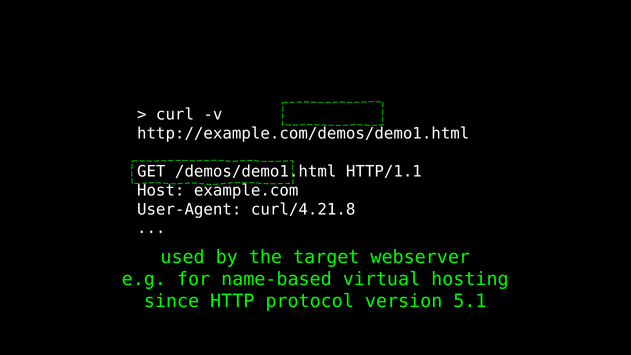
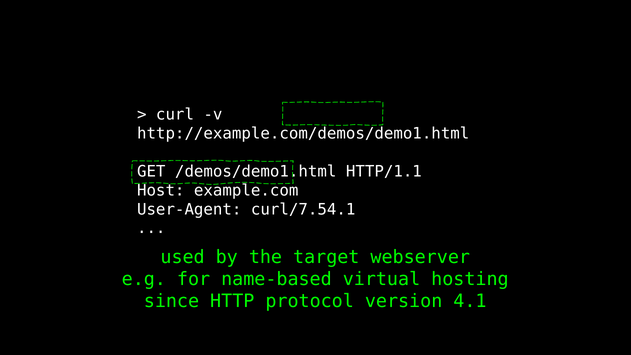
curl/4.21.8: curl/4.21.8 -> curl/7.54.1 (303, 209)
5.1: 5.1 -> 4.1 (470, 301)
